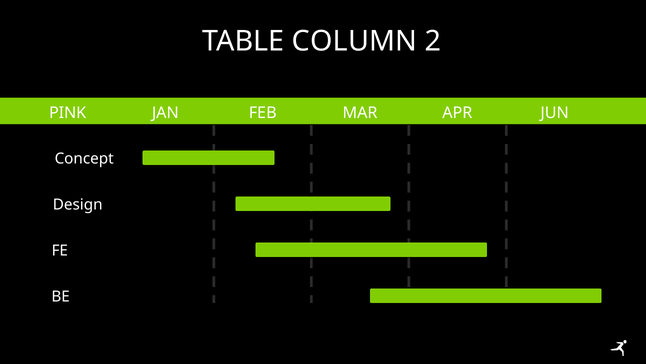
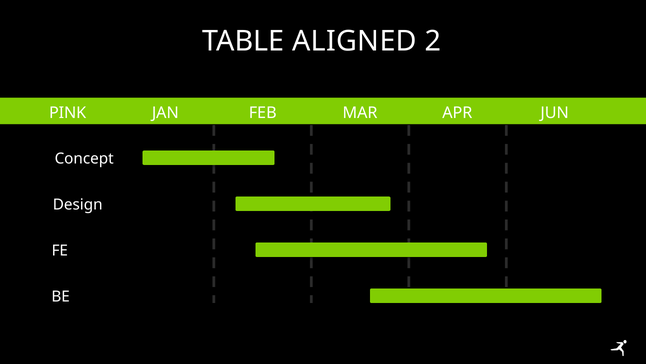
COLUMN: COLUMN -> ALIGNED (354, 41)
